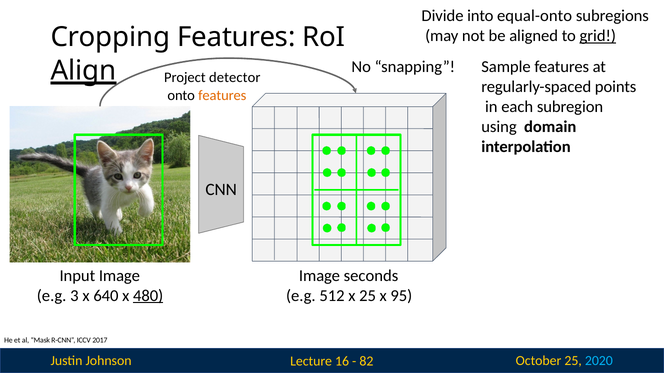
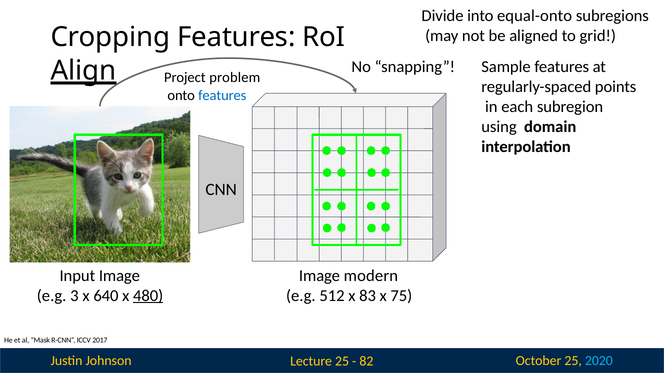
grid underline: present -> none (598, 36)
detector: detector -> problem (235, 78)
features colour: orange -> blue (222, 95)
seconds: seconds -> modern (371, 276)
x 25: 25 -> 83 (368, 296)
95: 95 -> 75 (401, 296)
Lecture 16: 16 -> 25 (342, 361)
